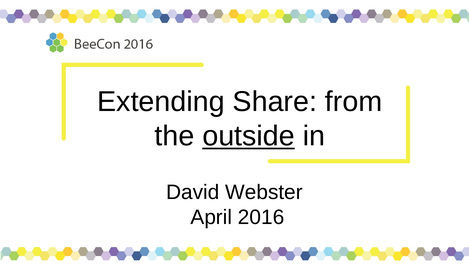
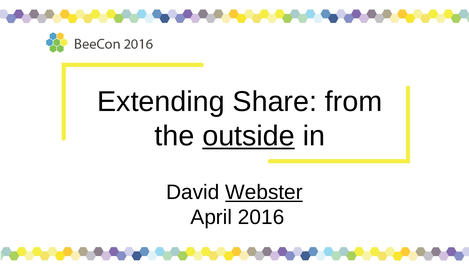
Webster underline: none -> present (264, 192)
